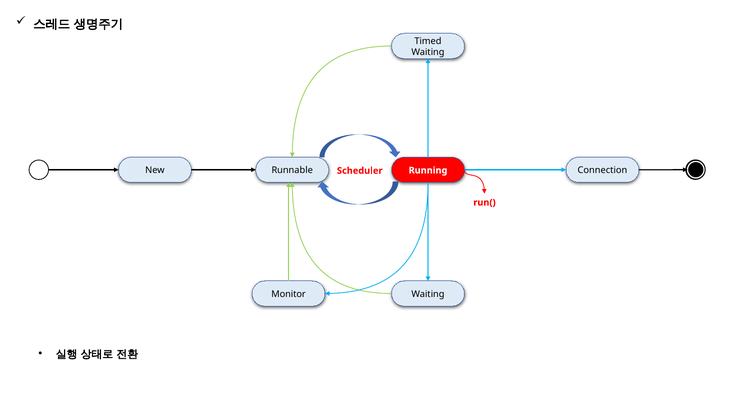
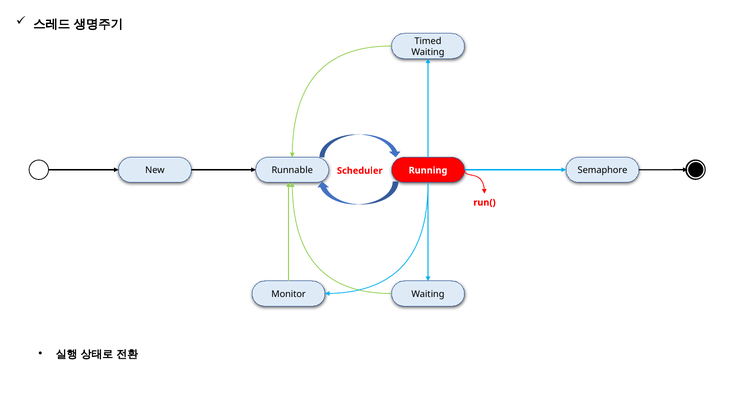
Connection: Connection -> Semaphore (602, 170)
